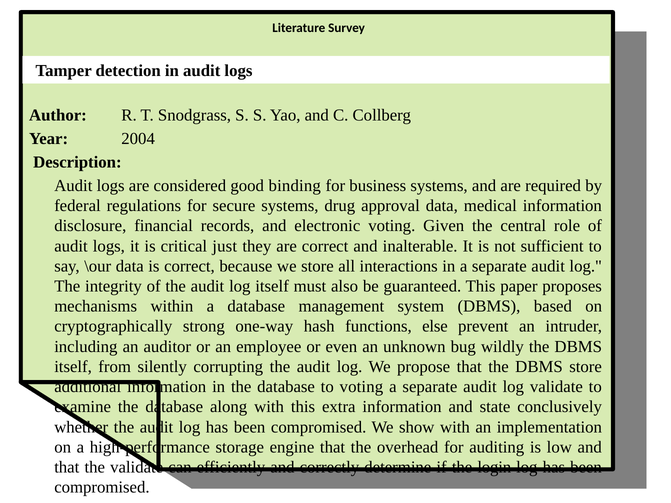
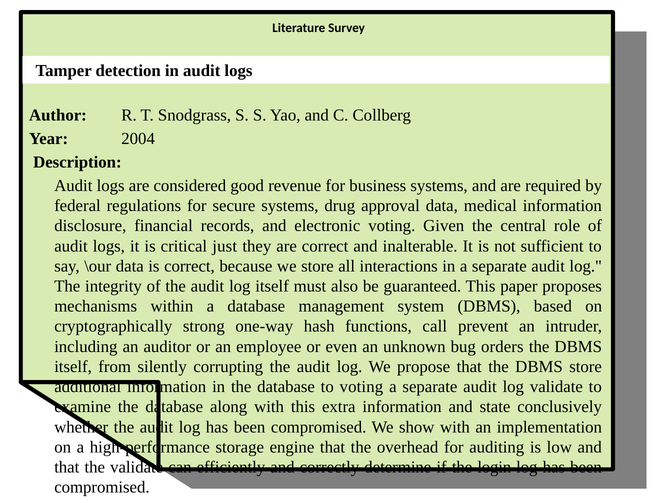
binding: binding -> revenue (295, 186)
else: else -> call (435, 327)
wildly: wildly -> orders (502, 347)
